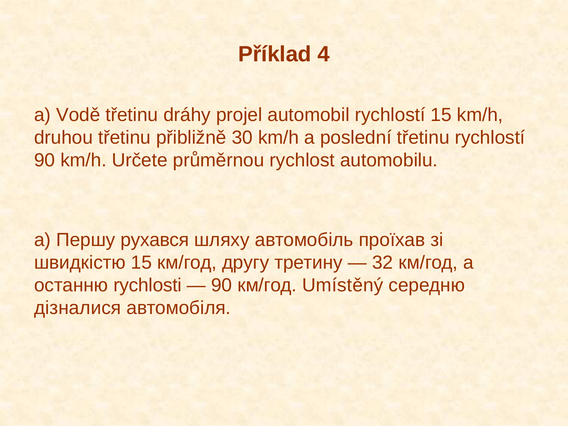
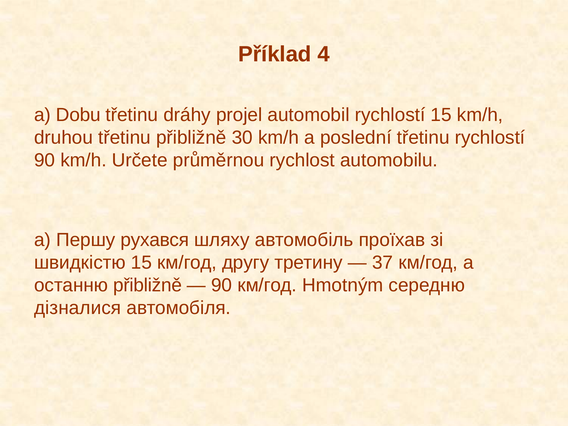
Vodě: Vodě -> Dobu (78, 115)
32: 32 -> 37 (383, 263)
останню rychlosti: rychlosti -> přibližně (148, 285)
Umístěný: Umístěný -> Hmotným (343, 285)
